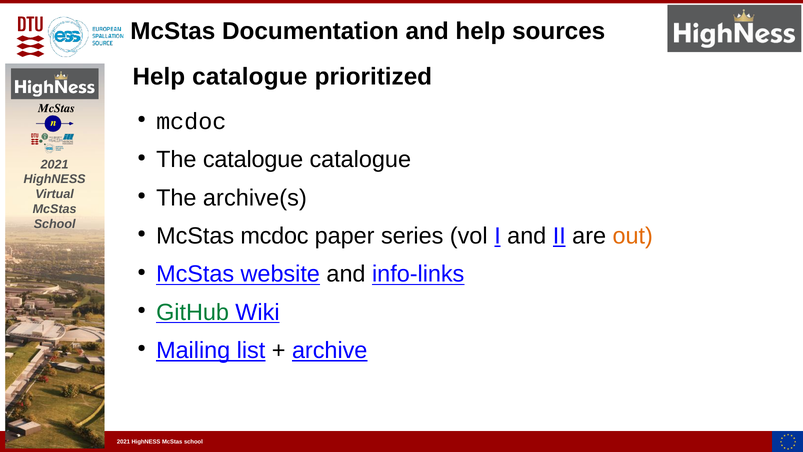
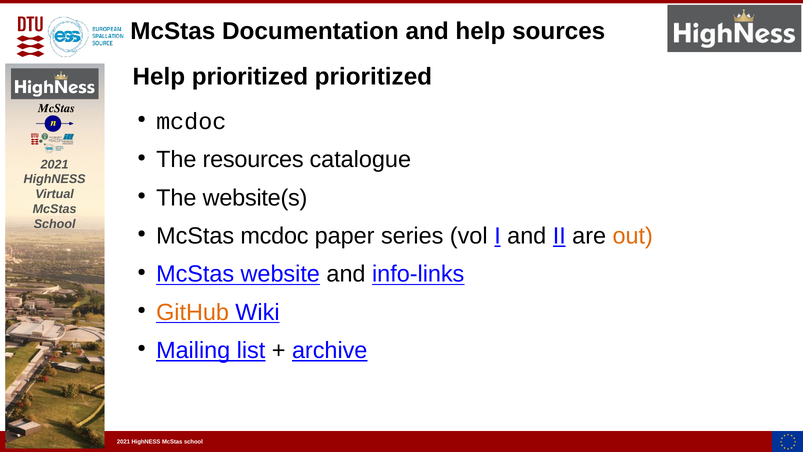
Help catalogue: catalogue -> prioritized (250, 77)
The catalogue: catalogue -> resources (253, 160)
archive(s: archive(s -> website(s (255, 198)
GitHub colour: green -> orange (193, 312)
